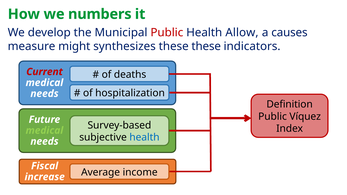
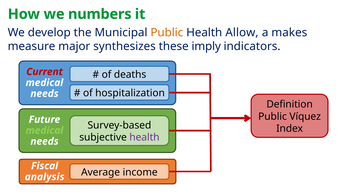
Public colour: red -> orange (167, 33)
causes: causes -> makes (289, 33)
might: might -> major (74, 46)
these these: these -> imply (206, 46)
health colour: blue -> purple (144, 138)
increase: increase -> analysis (45, 177)
